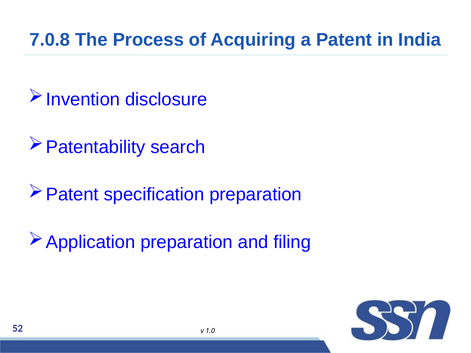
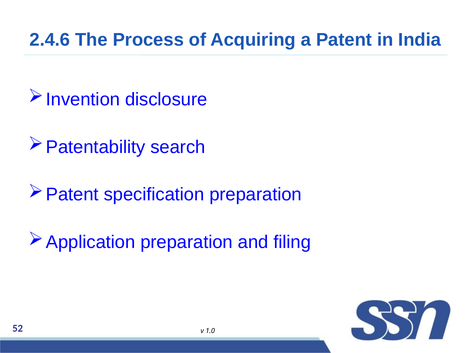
7.0.8: 7.0.8 -> 2.4.6 (50, 40)
